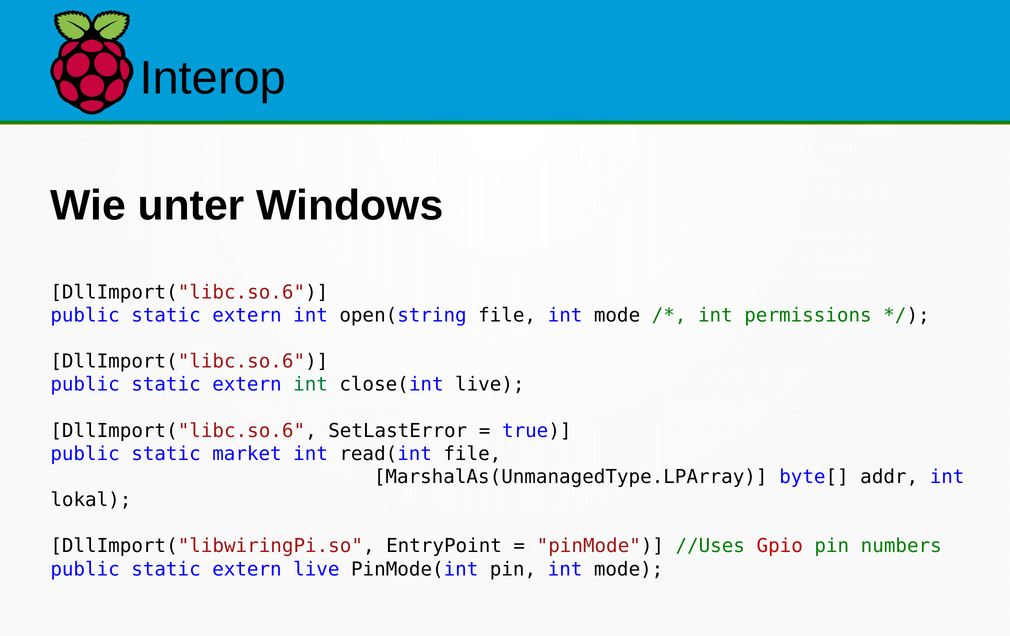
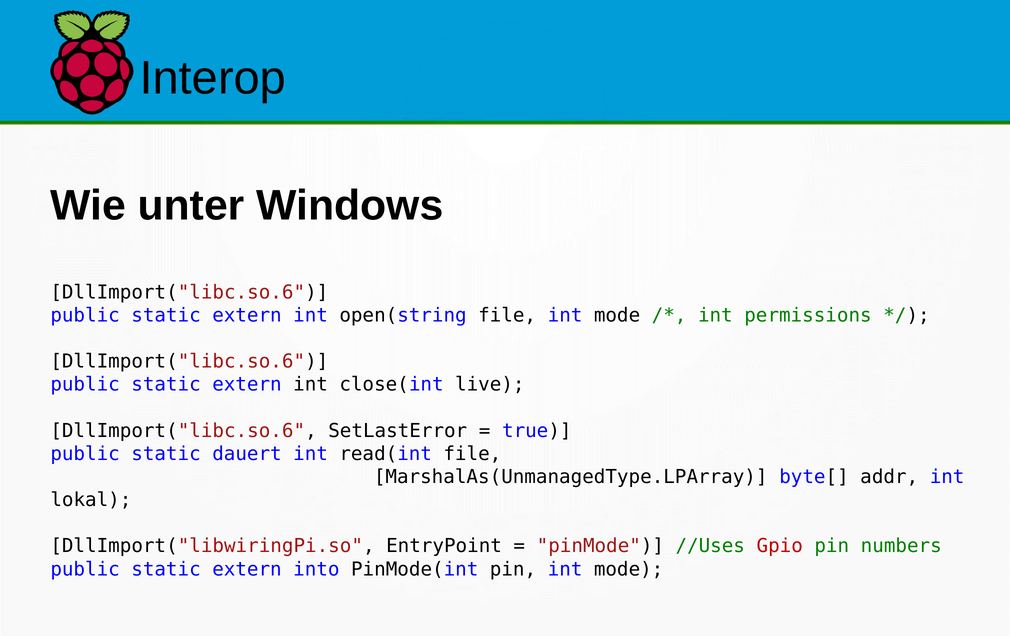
int colour: green -> black (311, 385)
market: market -> dauert (247, 454)
extern live: live -> into (316, 570)
